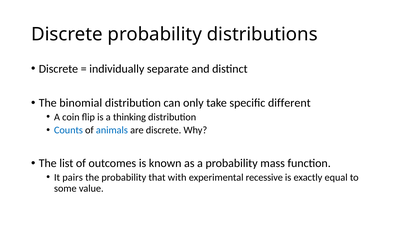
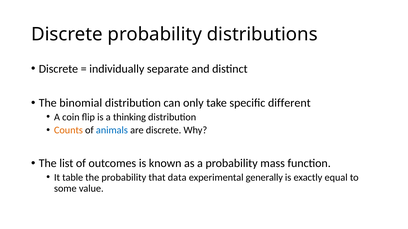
Counts colour: blue -> orange (68, 130)
pairs: pairs -> table (73, 178)
with: with -> data (177, 178)
recessive: recessive -> generally (264, 178)
